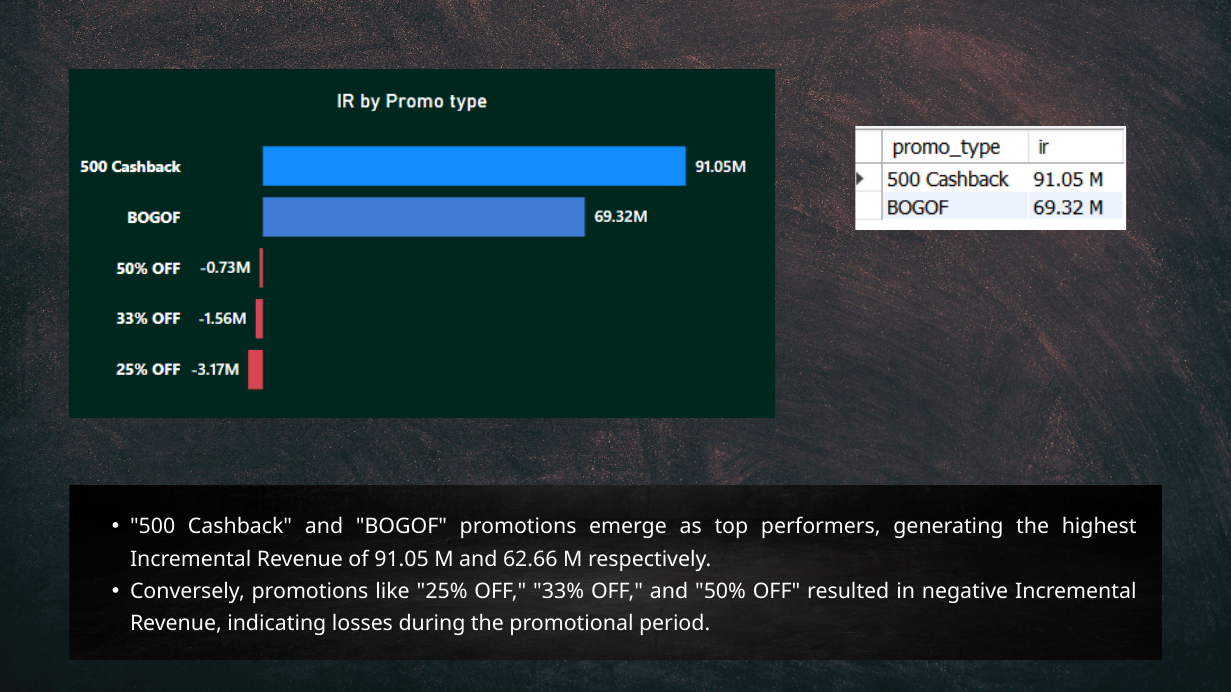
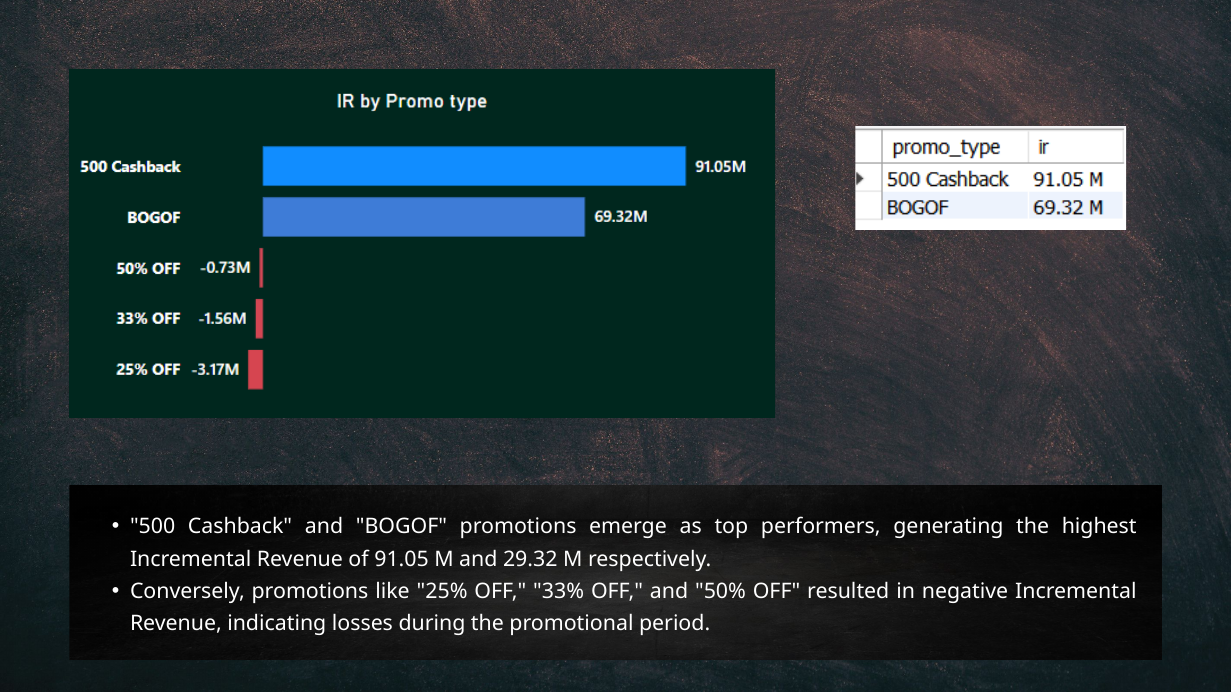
62.66: 62.66 -> 29.32 (530, 559)
